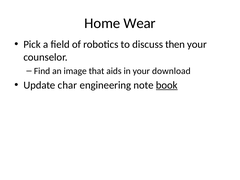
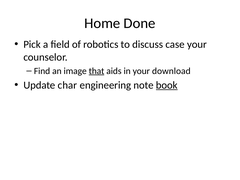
Wear: Wear -> Done (140, 23)
then: then -> case (175, 44)
that underline: none -> present (97, 71)
